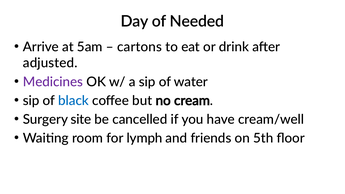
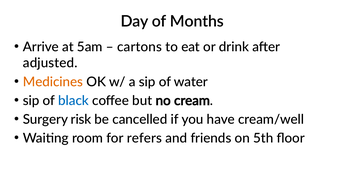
Needed: Needed -> Months (197, 21)
Medicines colour: purple -> orange (53, 82)
site: site -> risk (81, 119)
lymph: lymph -> refers (144, 138)
